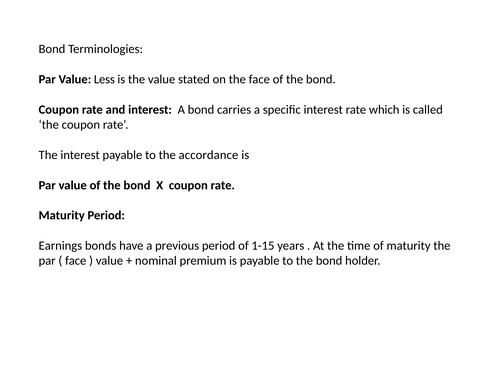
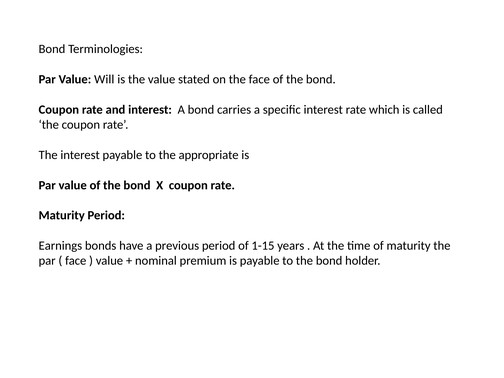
Less: Less -> Will (104, 79)
accordance: accordance -> appropriate (209, 155)
